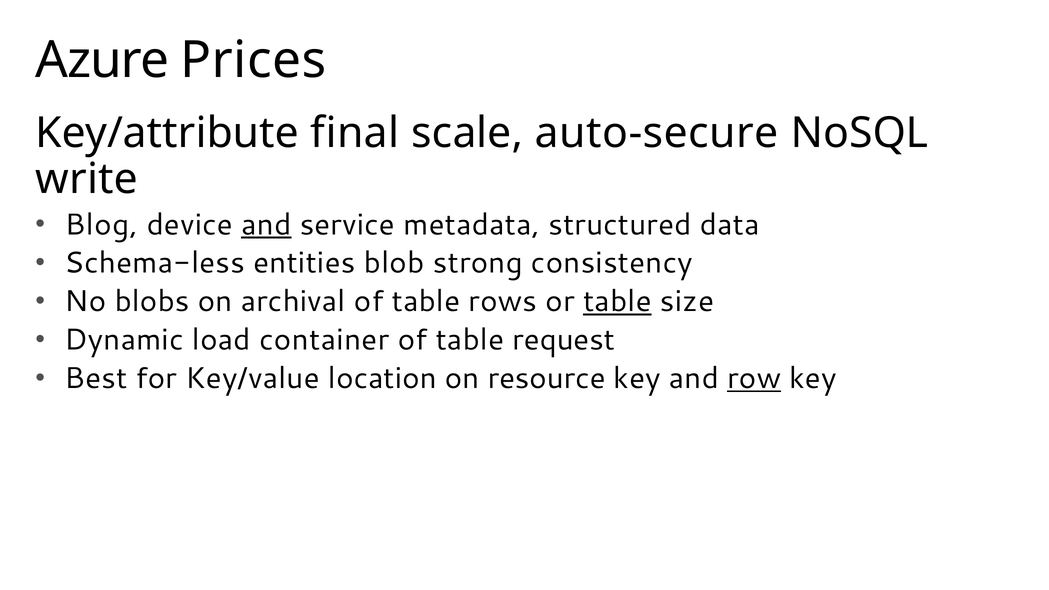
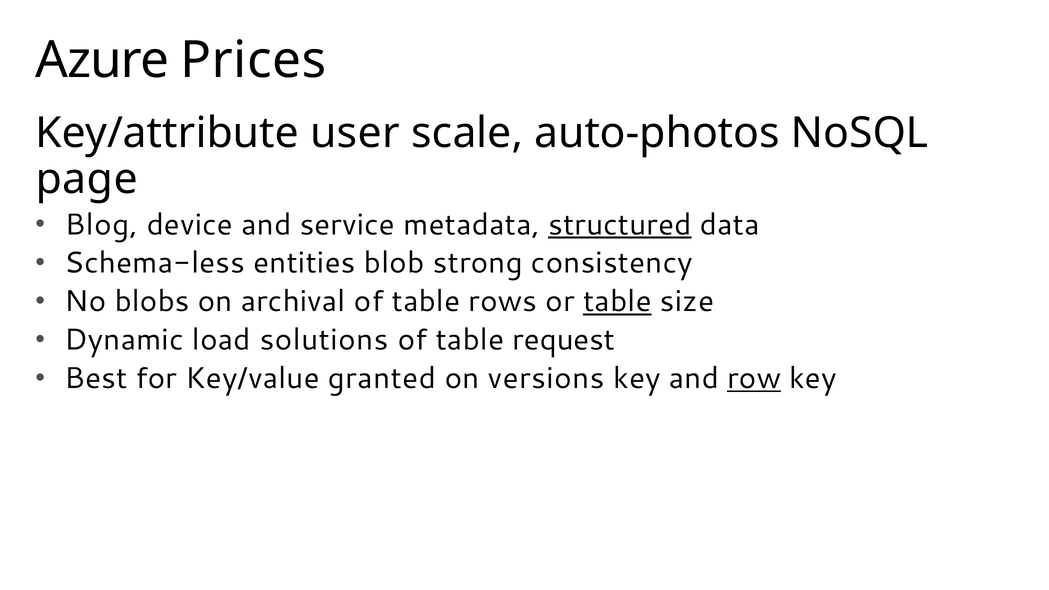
final: final -> user (355, 133)
auto-secure: auto-secure -> auto-photos (657, 133)
write: write -> page (87, 179)
and underline: present -> none (266, 225)
structured underline: none -> present (620, 225)
container: container -> solutions (324, 340)
location: location -> granted (382, 378)
resource: resource -> versions (546, 378)
